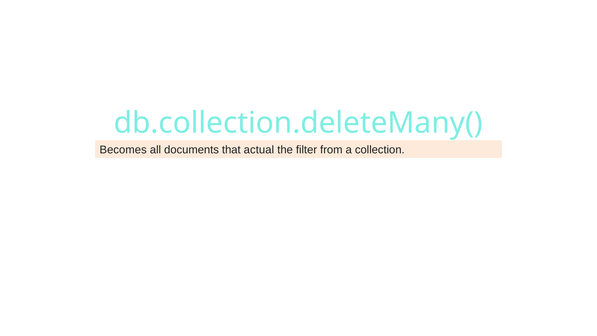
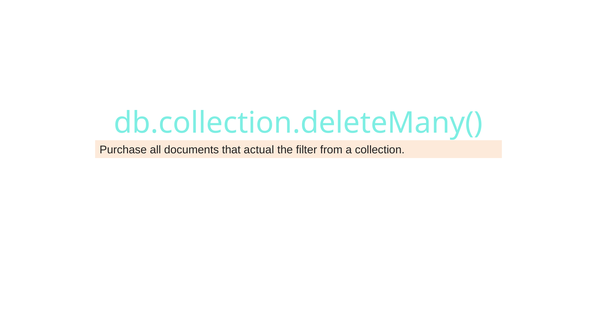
Becomes: Becomes -> Purchase (123, 150)
